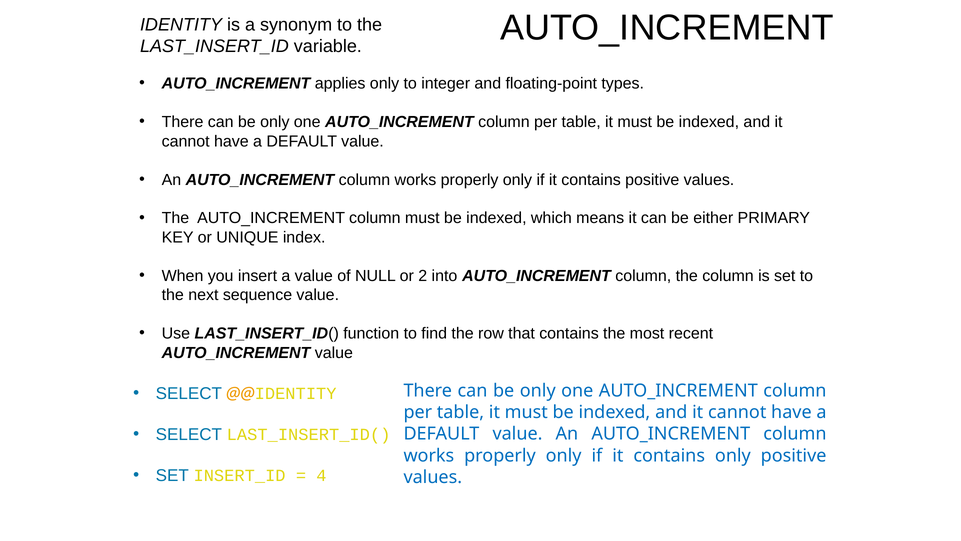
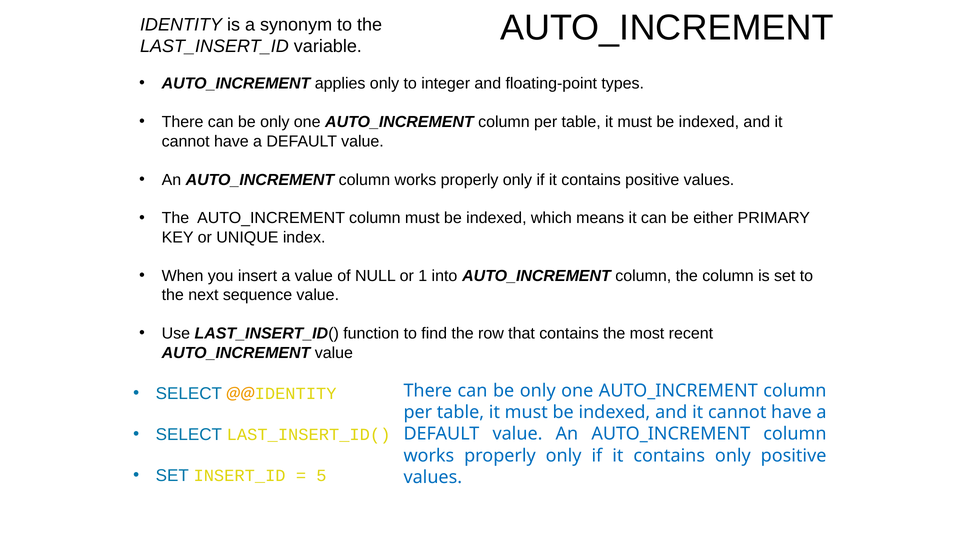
2: 2 -> 1 (423, 276)
4: 4 -> 5 (321, 475)
